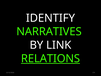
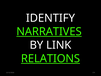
NARRATIVES underline: none -> present (49, 31)
